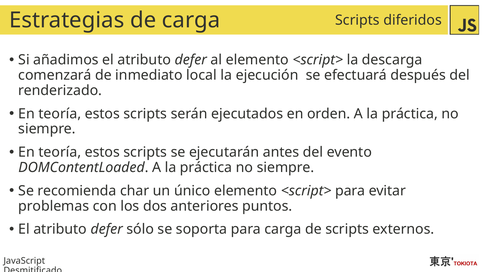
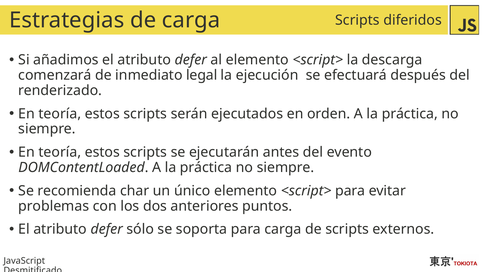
local: local -> legal (202, 75)
